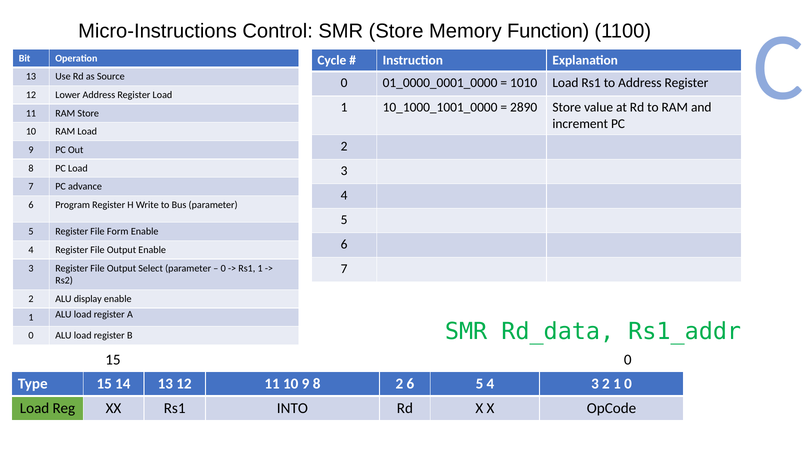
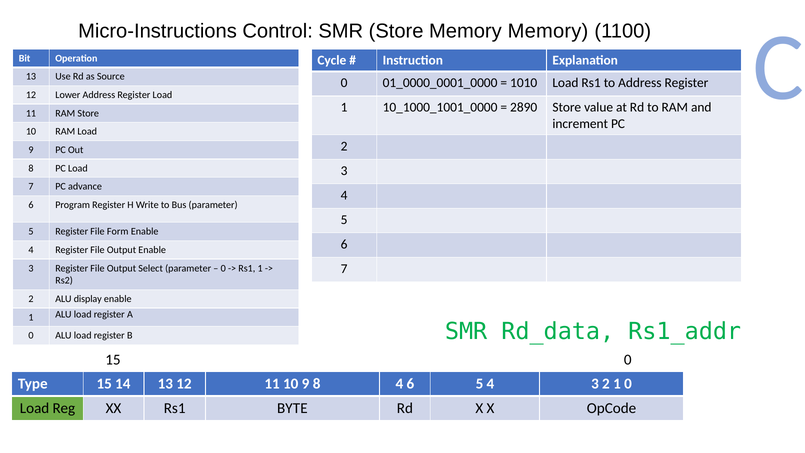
Memory Function: Function -> Memory (548, 31)
8 2: 2 -> 4 (399, 384)
INTO: INTO -> BYTE (292, 408)
